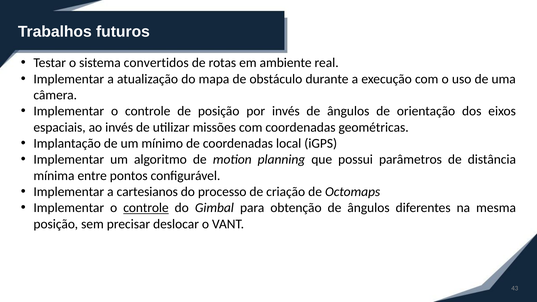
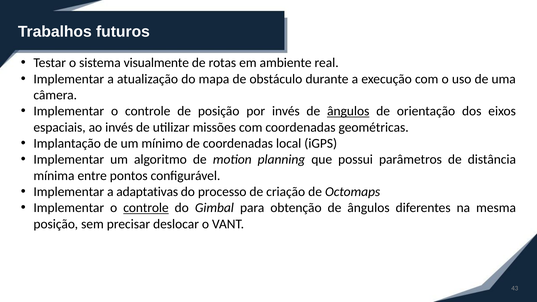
convertidos: convertidos -> visualmente (156, 63)
ângulos underline: none -> present (348, 111)
cartesianos: cartesianos -> adaptativas (147, 192)
